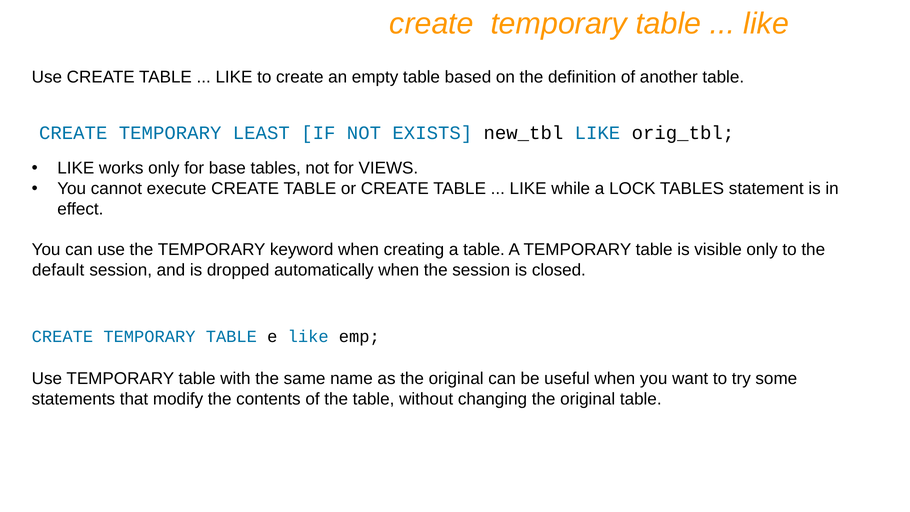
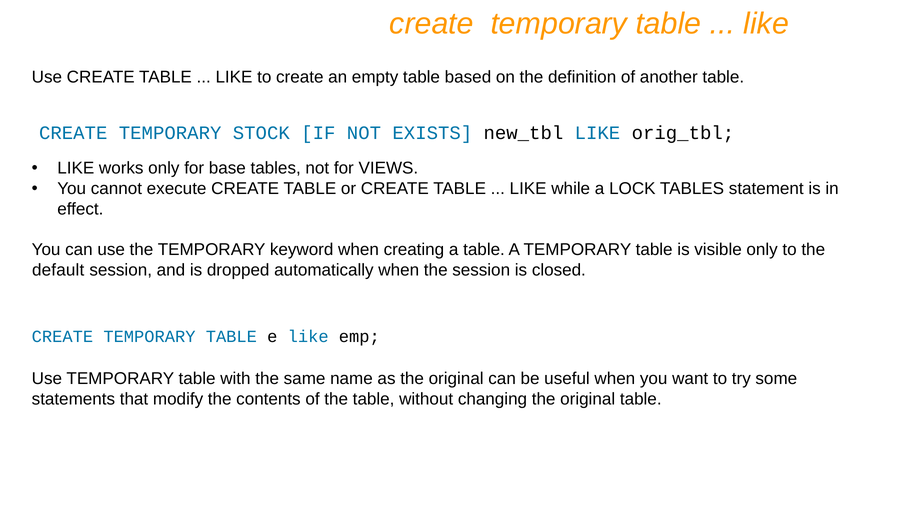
LEAST: LEAST -> STOCK (261, 133)
